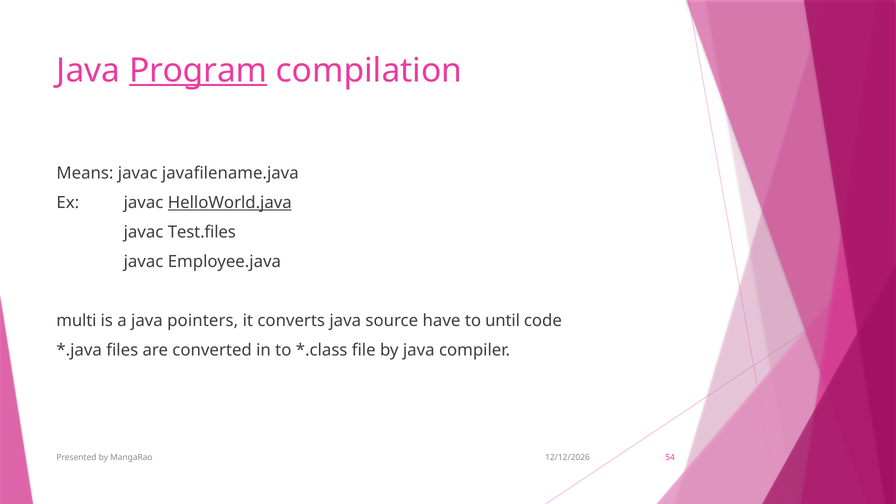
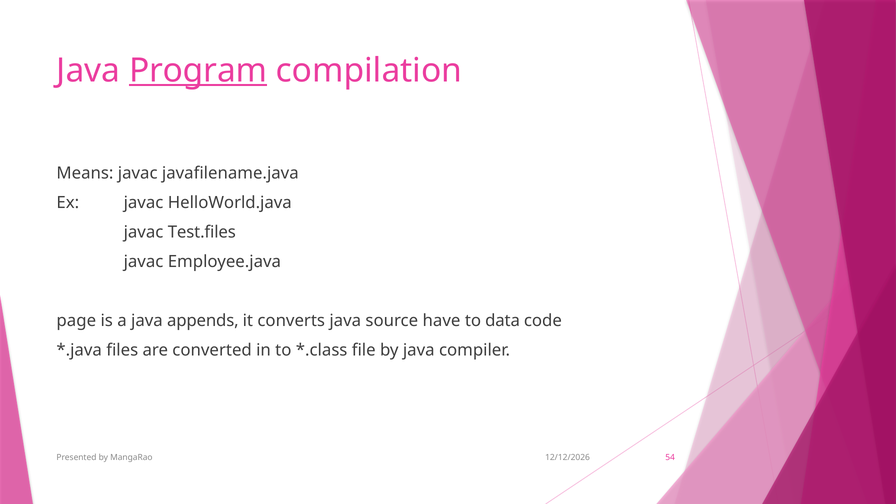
HelloWorld.java underline: present -> none (230, 203)
multi: multi -> page (76, 321)
pointers: pointers -> appends (203, 321)
until: until -> data (503, 321)
